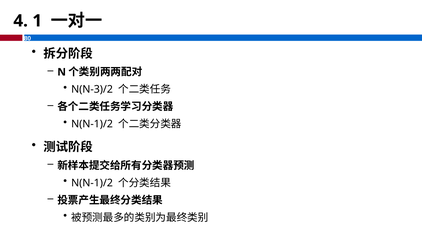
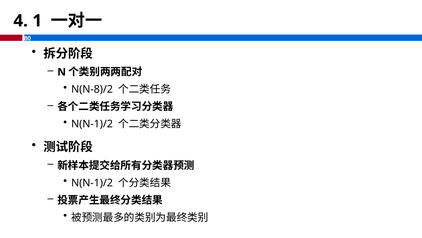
N(N-3)/2: N(N-3)/2 -> N(N-8)/2 (92, 89)
